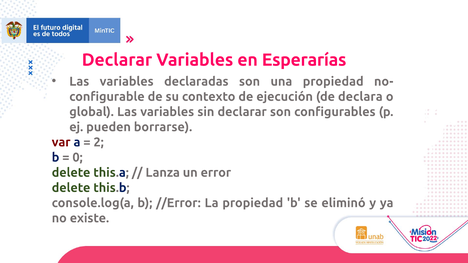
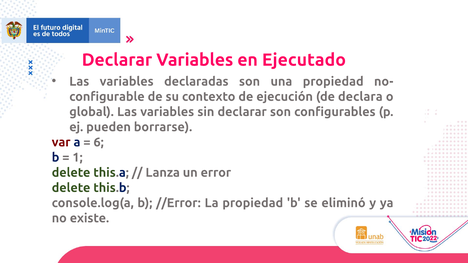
Esperarías: Esperarías -> Ejecutado (304, 60)
2: 2 -> 6 (99, 142)
0: 0 -> 1 (78, 157)
